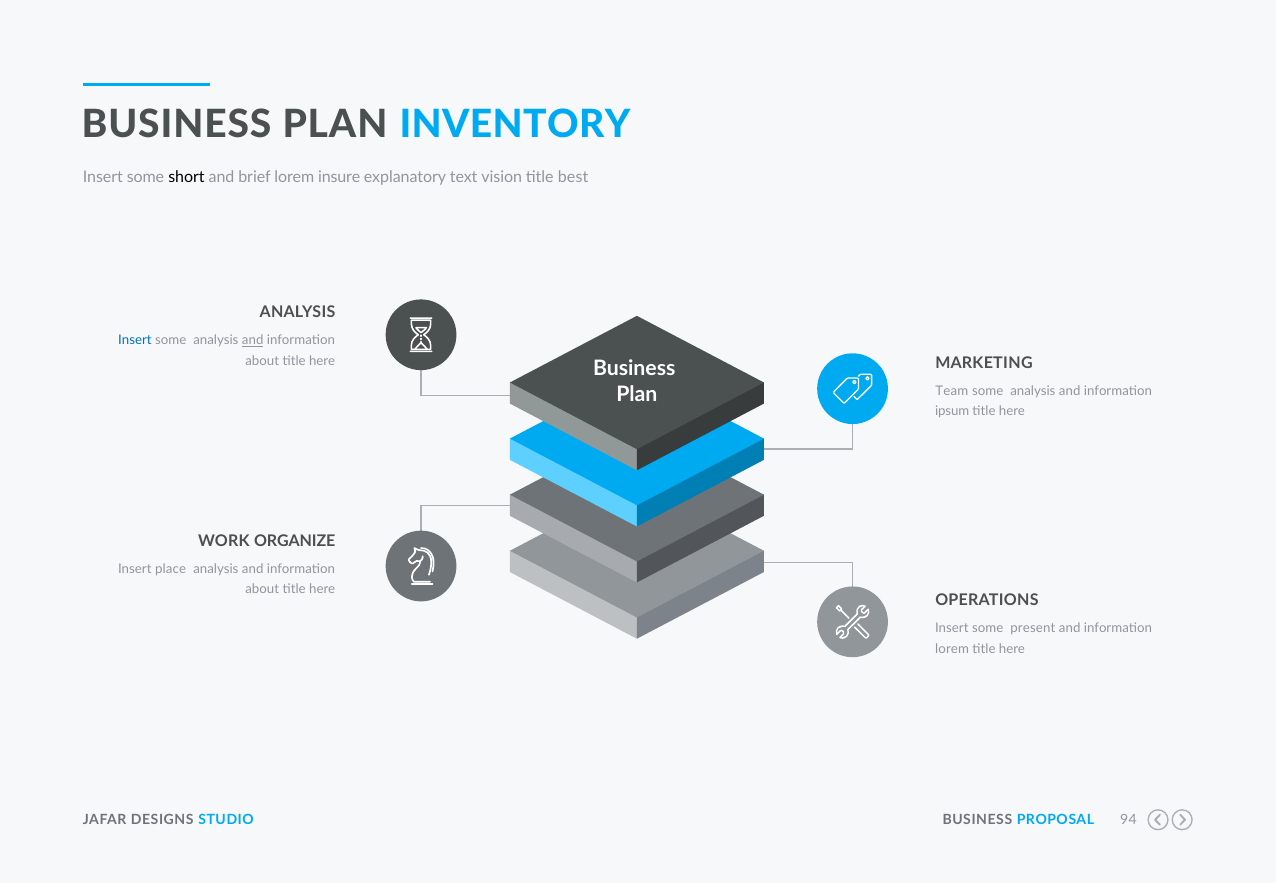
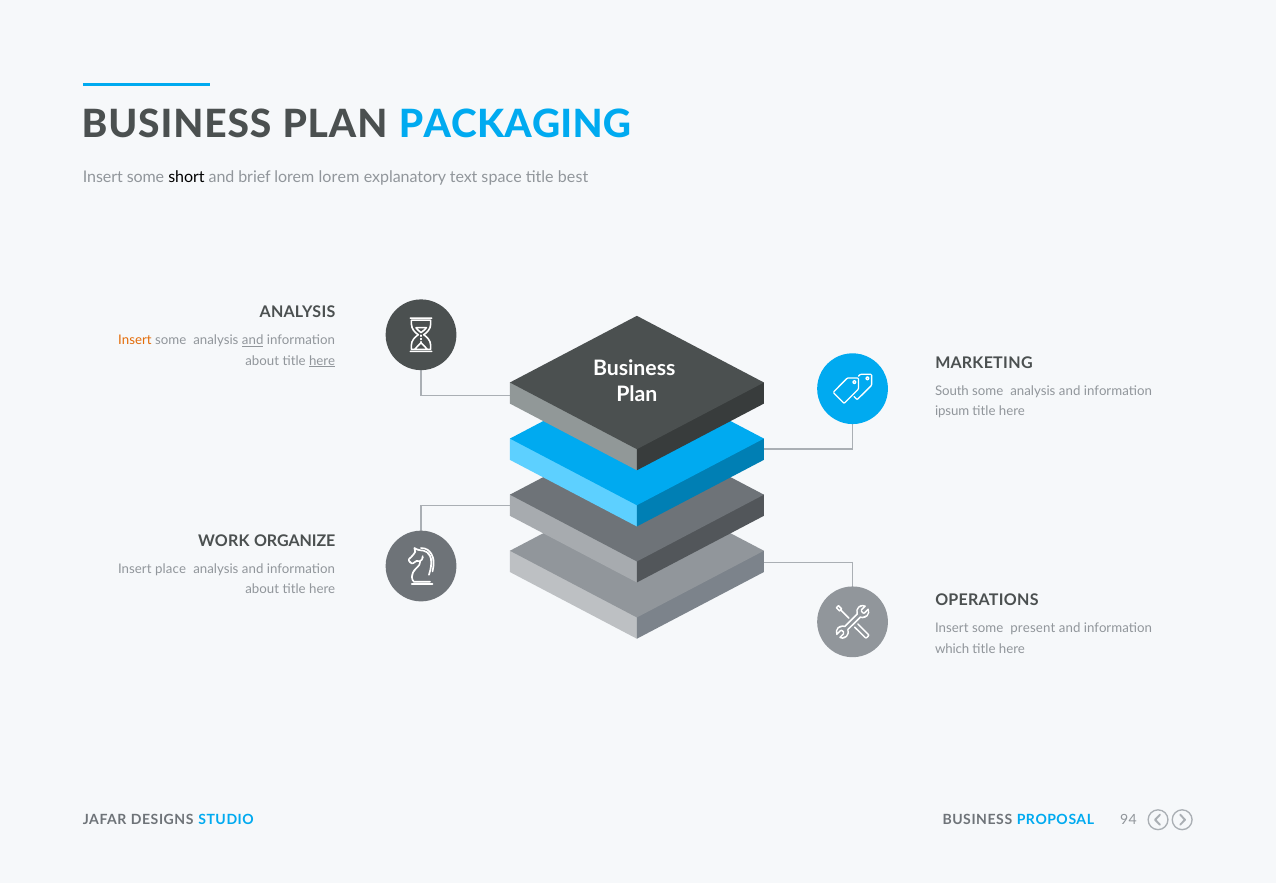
INVENTORY: INVENTORY -> PACKAGING (515, 125)
lorem insure: insure -> lorem (339, 178)
vision: vision -> space (502, 178)
Insert colour: blue -> orange (135, 340)
here underline: none -> present (322, 361)
Team: Team -> South (952, 391)
lorem: lorem -> which (952, 649)
